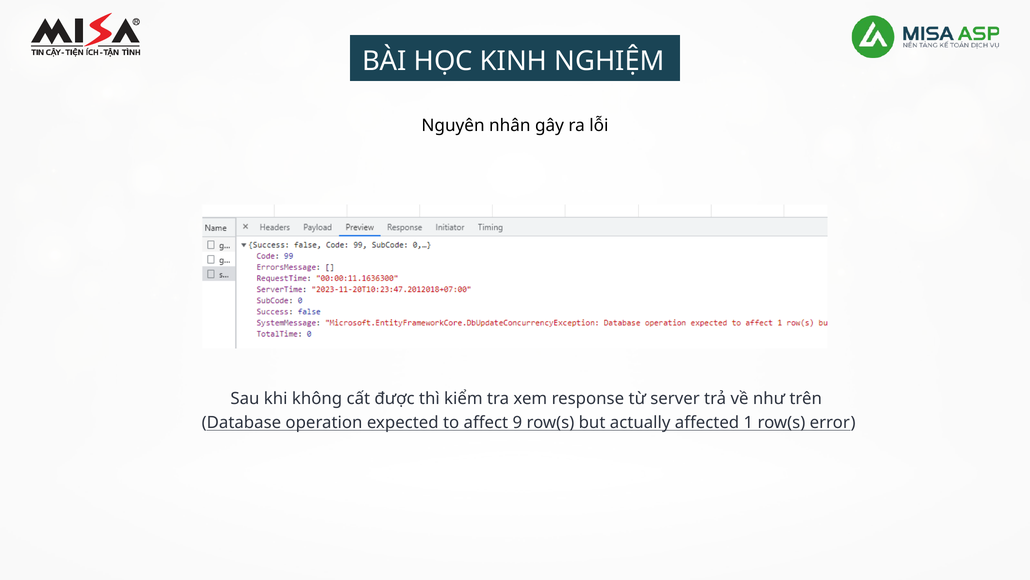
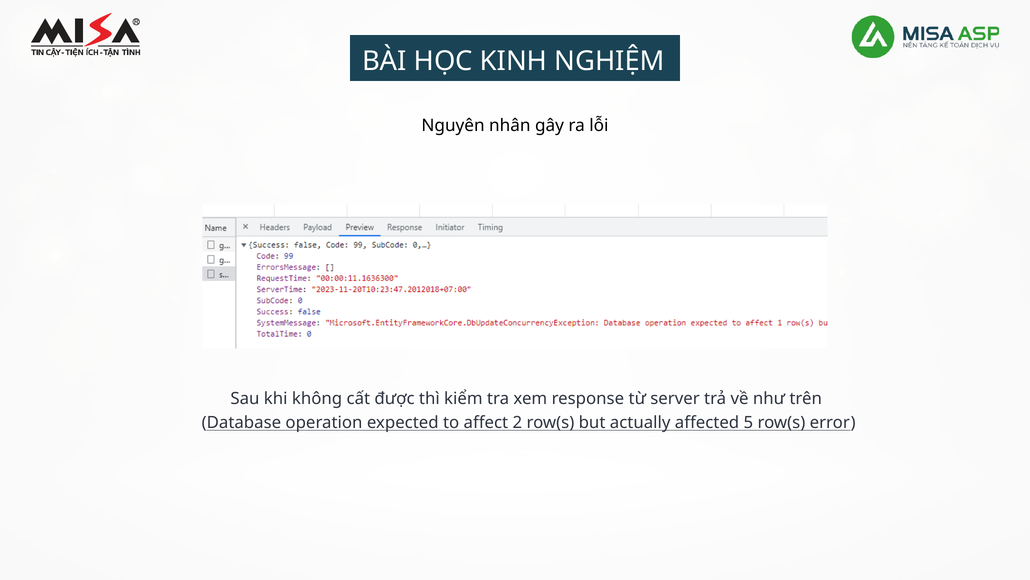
9: 9 -> 2 (517, 422)
1: 1 -> 5 (748, 422)
